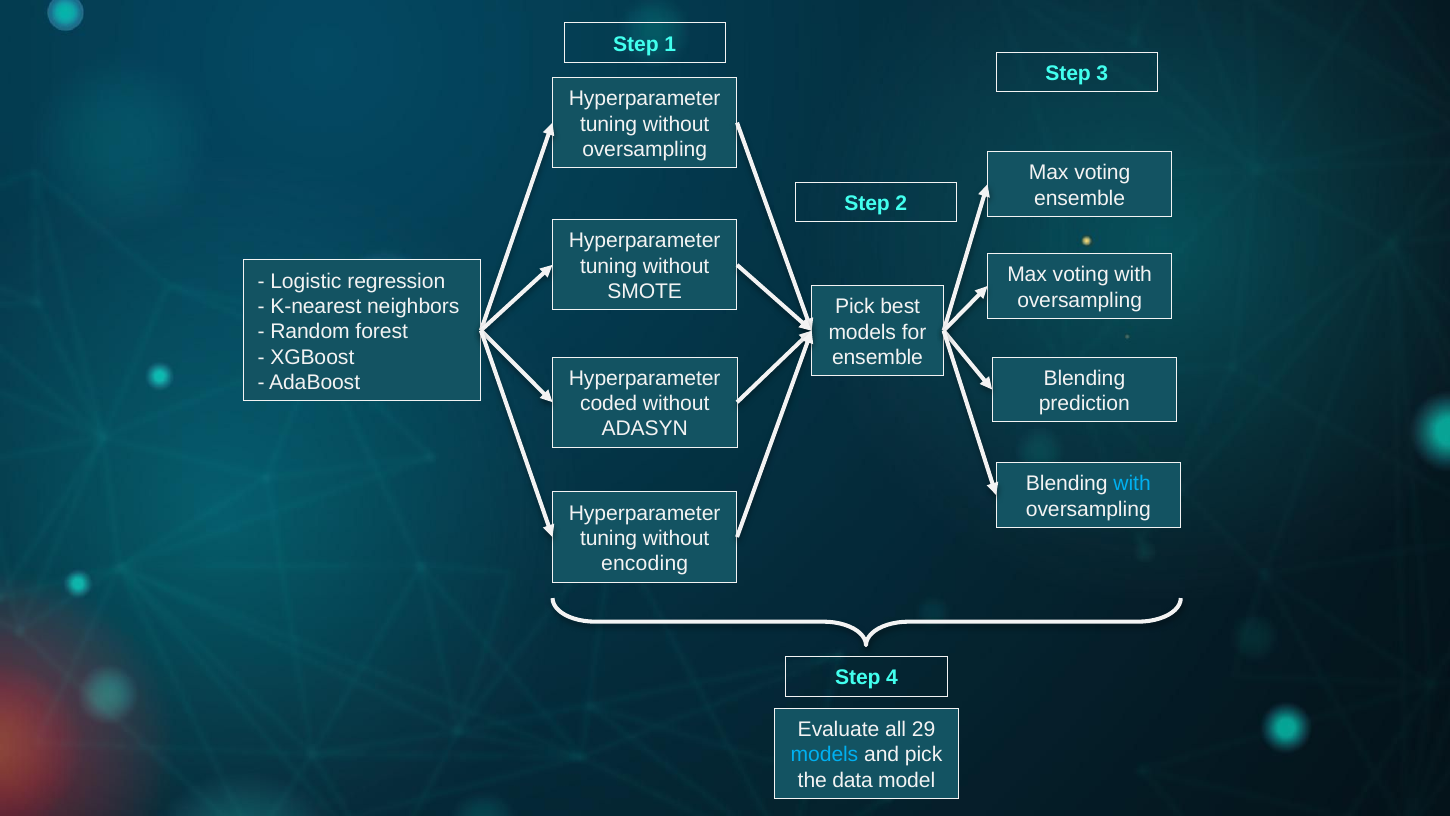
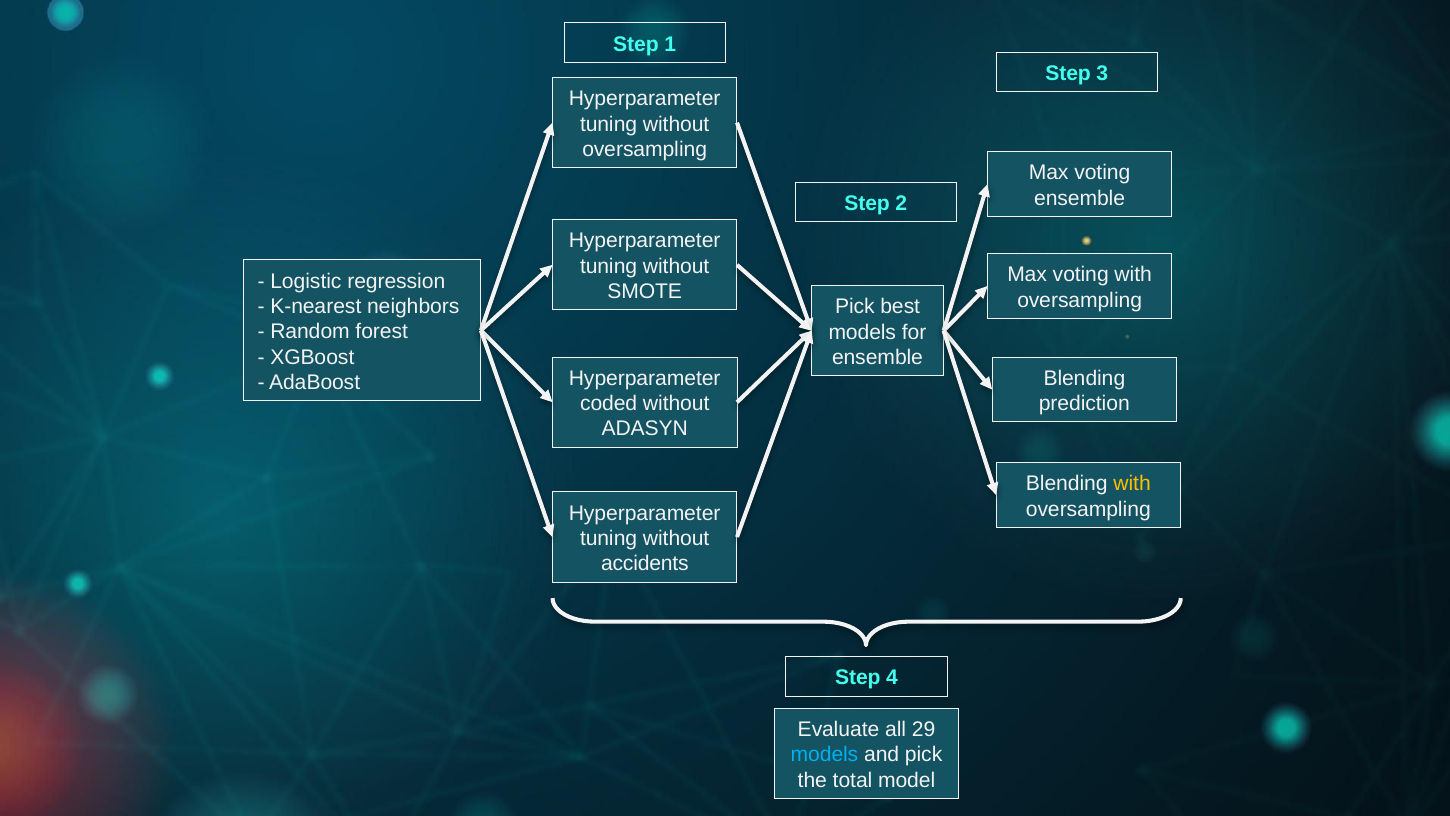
with colour: light blue -> yellow (1132, 484)
encoding: encoding -> accidents (645, 564)
data: data -> total (853, 780)
